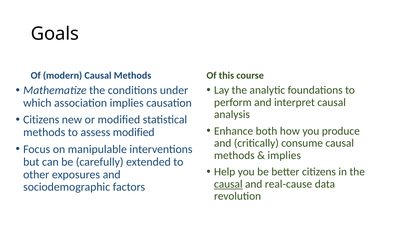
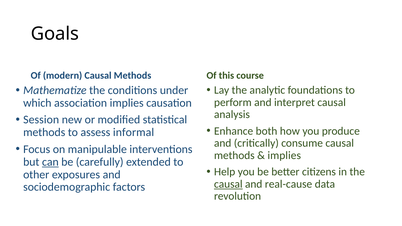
Citizens: Citizens -> Session (41, 120)
assess modified: modified -> informal (134, 132)
can underline: none -> present (50, 162)
